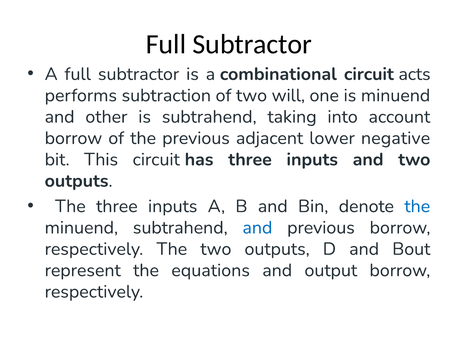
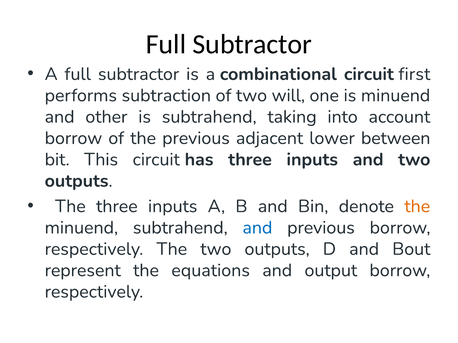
acts: acts -> first (414, 74)
negative: negative -> between (396, 138)
the colour: blue -> orange (417, 207)
